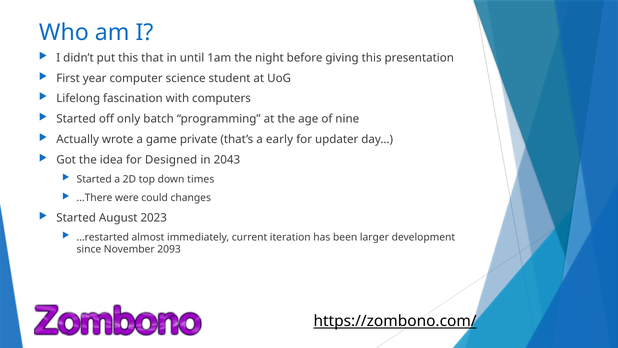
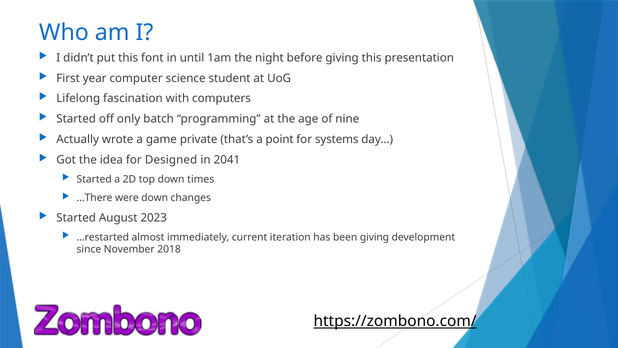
that: that -> font (152, 58)
early: early -> point (280, 139)
updater: updater -> systems (337, 139)
2043: 2043 -> 2041 (227, 160)
were could: could -> down (155, 198)
been larger: larger -> giving (375, 237)
2093: 2093 -> 2018 (169, 249)
